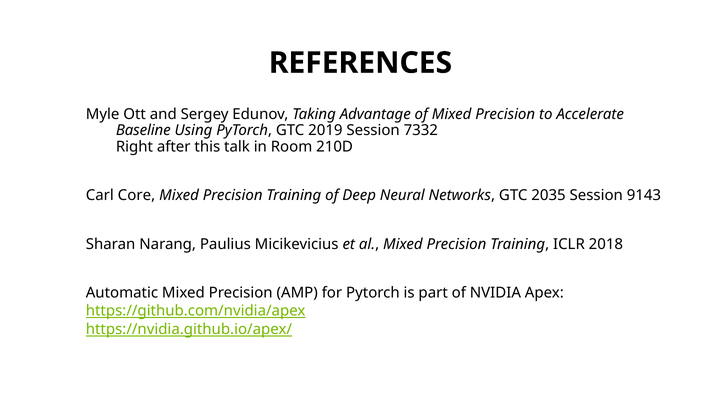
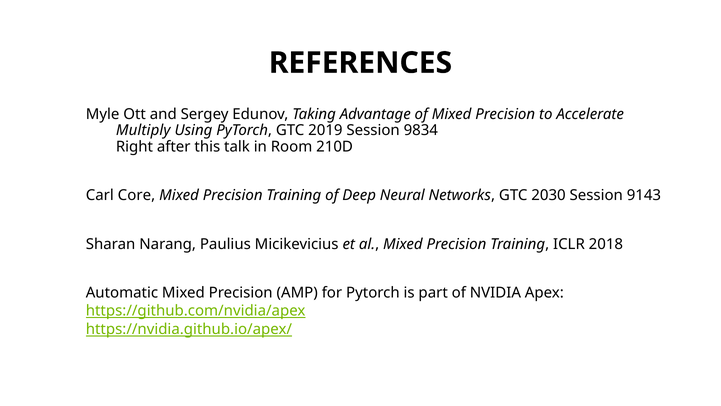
Baseline: Baseline -> Multiply (143, 130)
7332: 7332 -> 9834 (421, 130)
2035: 2035 -> 2030 (549, 195)
